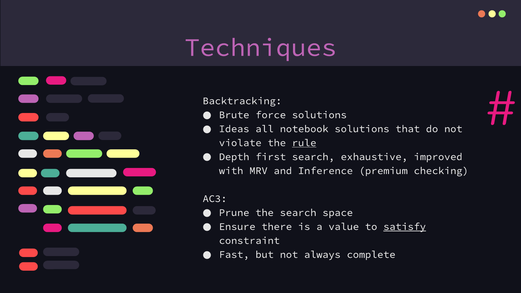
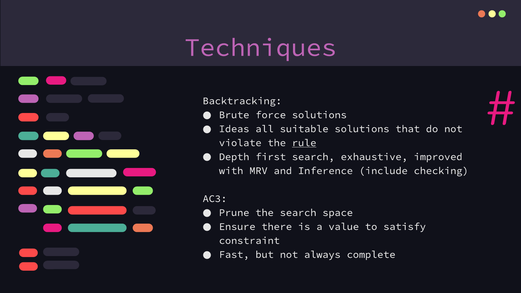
notebook: notebook -> suitable (304, 129)
premium: premium -> include (383, 171)
satisfy underline: present -> none (405, 227)
